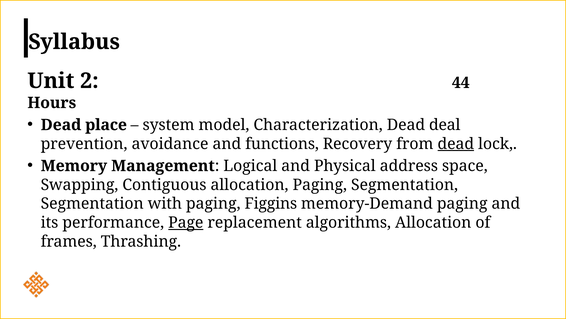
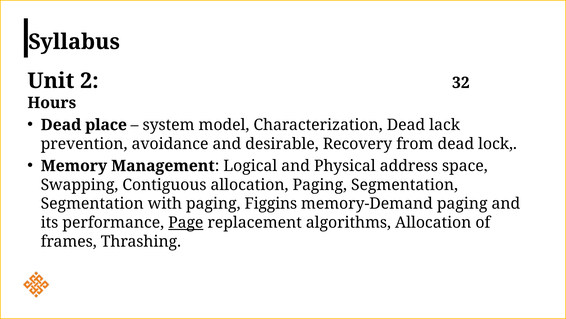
44: 44 -> 32 (461, 83)
deal: deal -> lack (445, 125)
functions: functions -> desirable (282, 144)
dead underline: present -> none (456, 144)
